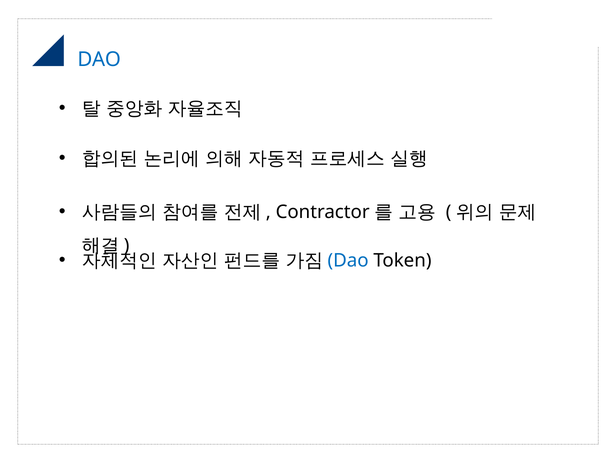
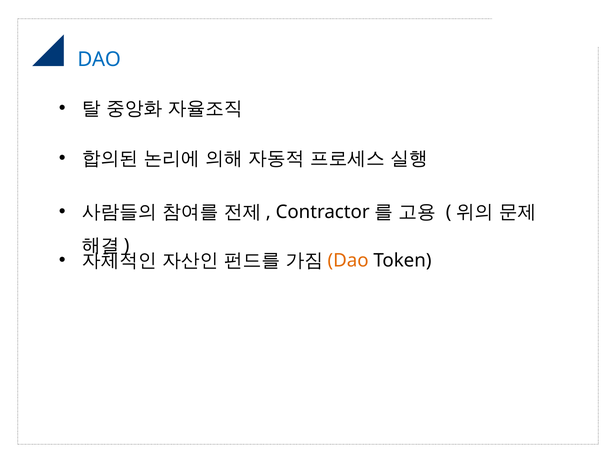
Dao colour: blue -> orange (348, 260)
